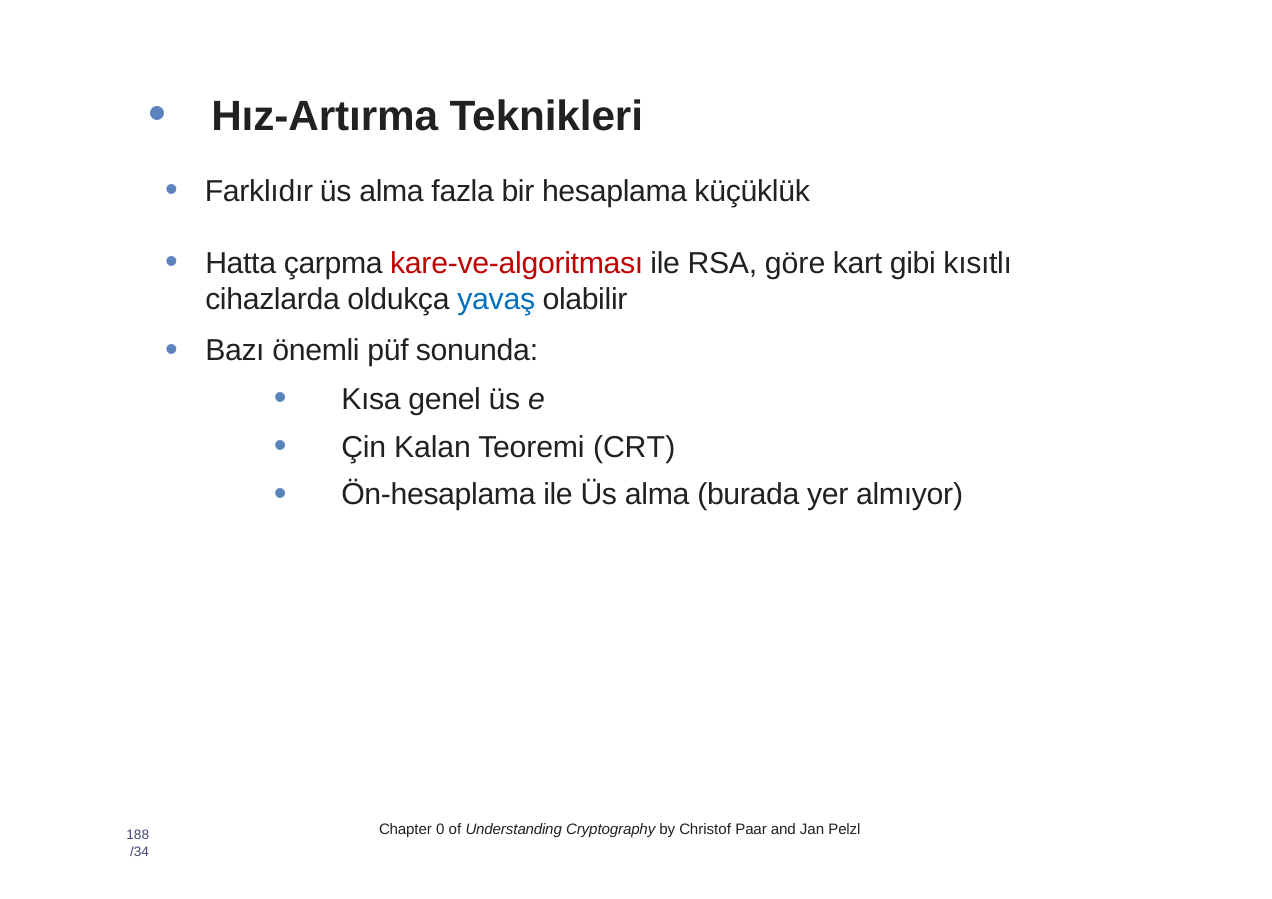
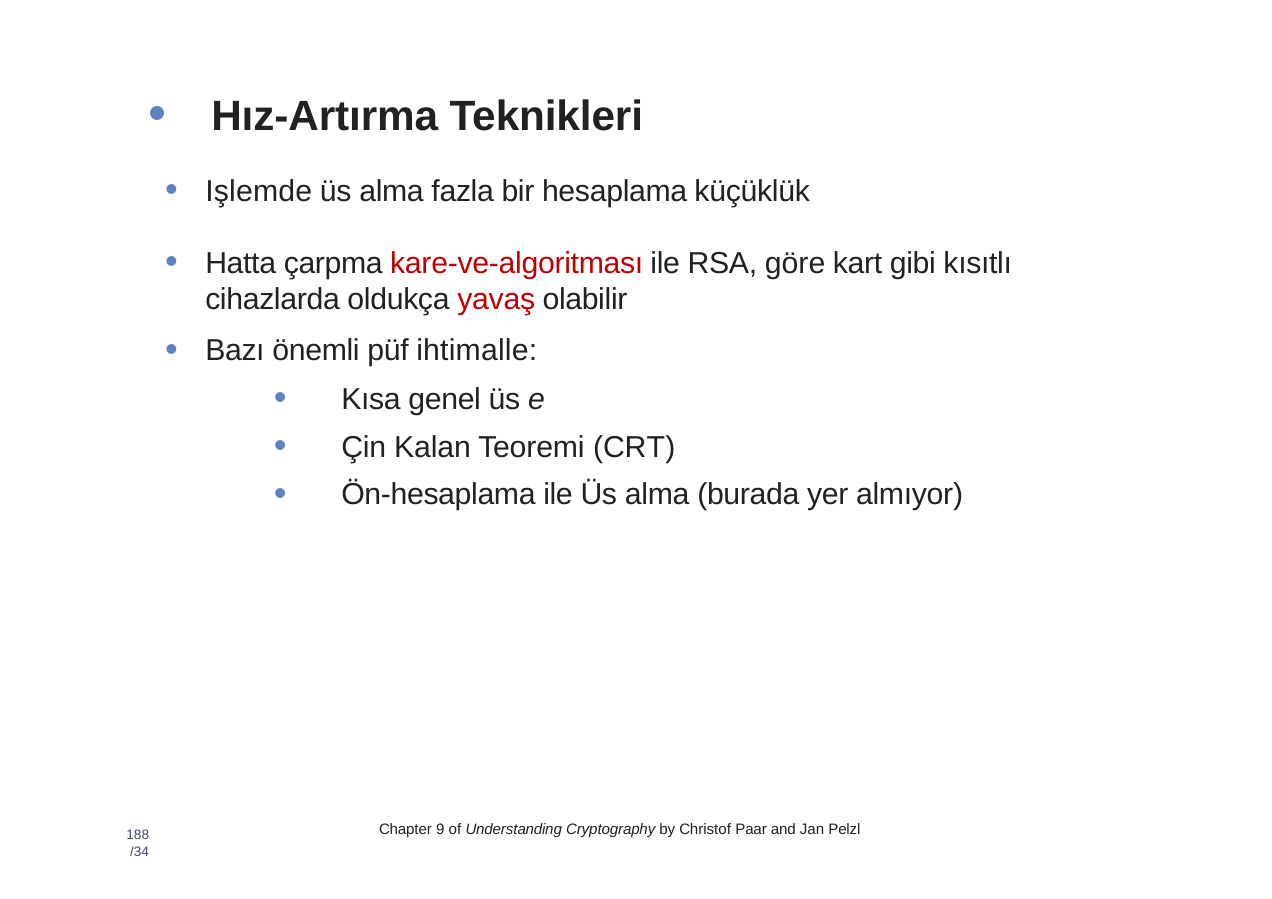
Farklıdır: Farklıdır -> Işlemde (259, 191)
yavaş colour: blue -> red (496, 300)
sonunda: sonunda -> ihtimalle (477, 351)
0: 0 -> 9 (440, 829)
